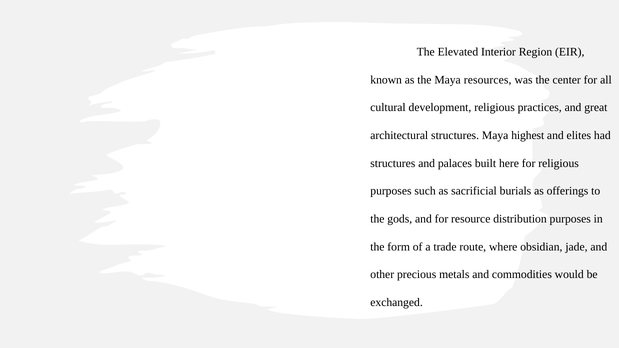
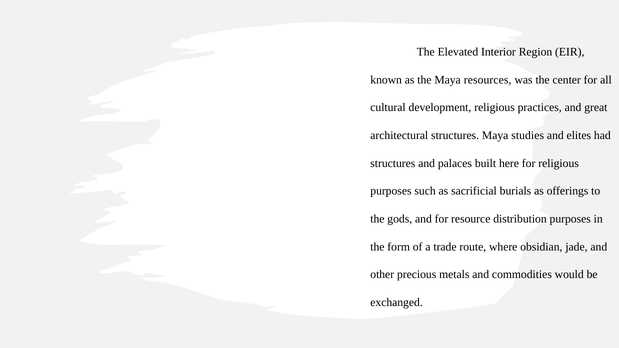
highest: highest -> studies (528, 136)
